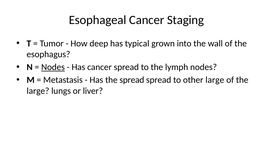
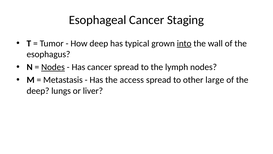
into underline: none -> present (184, 43)
the spread: spread -> access (132, 80)
large: large -> deep (38, 91)
